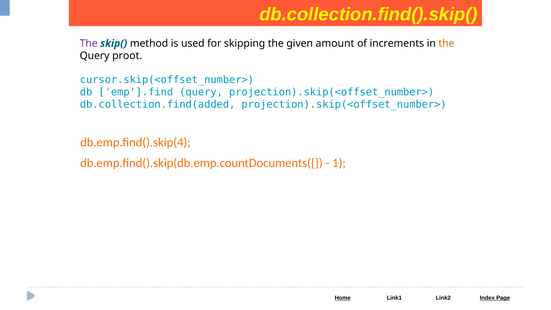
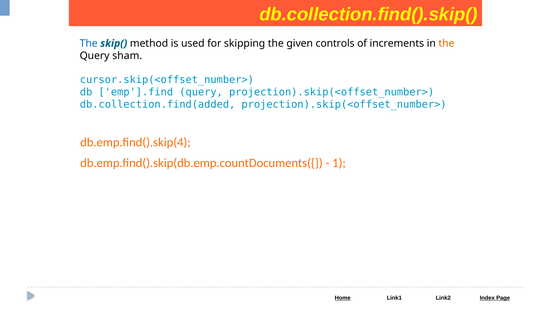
The colour: purple -> blue (89, 43)
amount: amount -> controls (335, 43)
proot: proot -> sham (127, 56)
